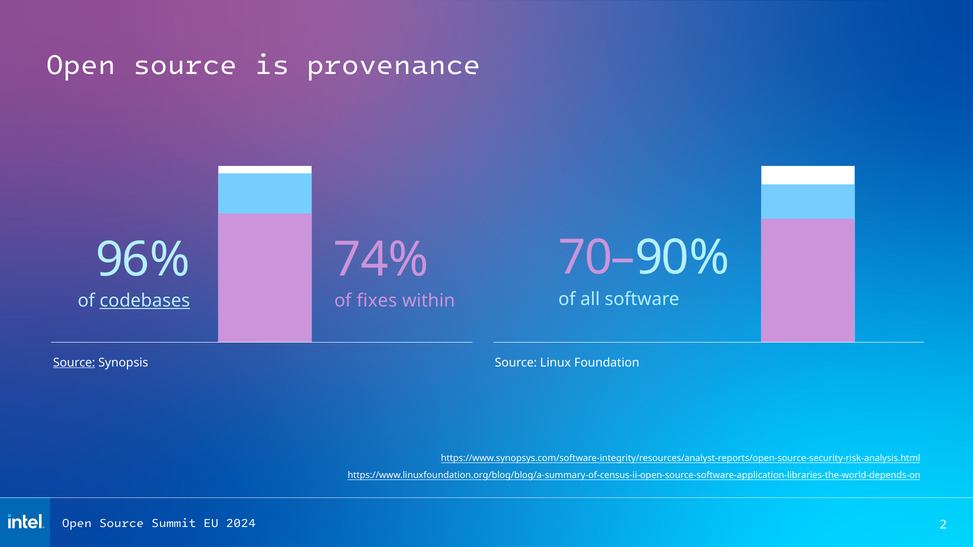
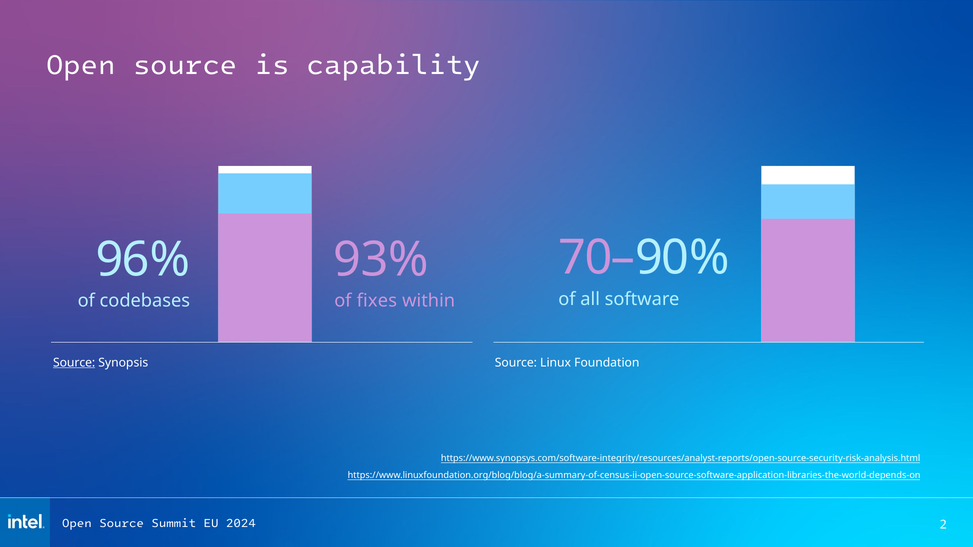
provenance: provenance -> capability (394, 65)
74%: 74% -> 93% (381, 260)
codebases underline: present -> none (145, 301)
